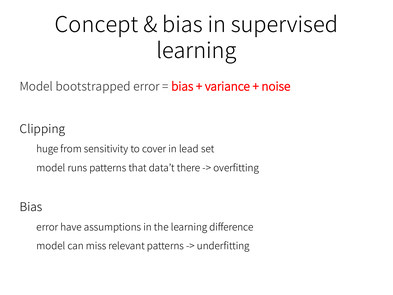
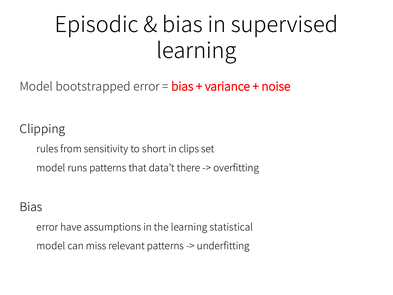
Concept: Concept -> Episodic (97, 25)
huge: huge -> rules (47, 149)
cover: cover -> short (154, 149)
lead: lead -> clips (189, 149)
difference: difference -> statistical (231, 227)
